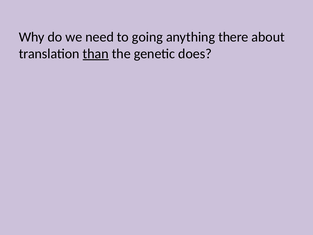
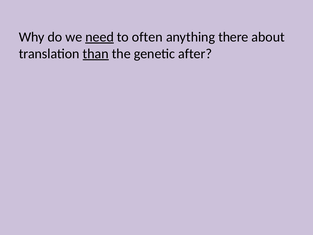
need underline: none -> present (100, 37)
going: going -> often (147, 37)
does: does -> after (195, 54)
